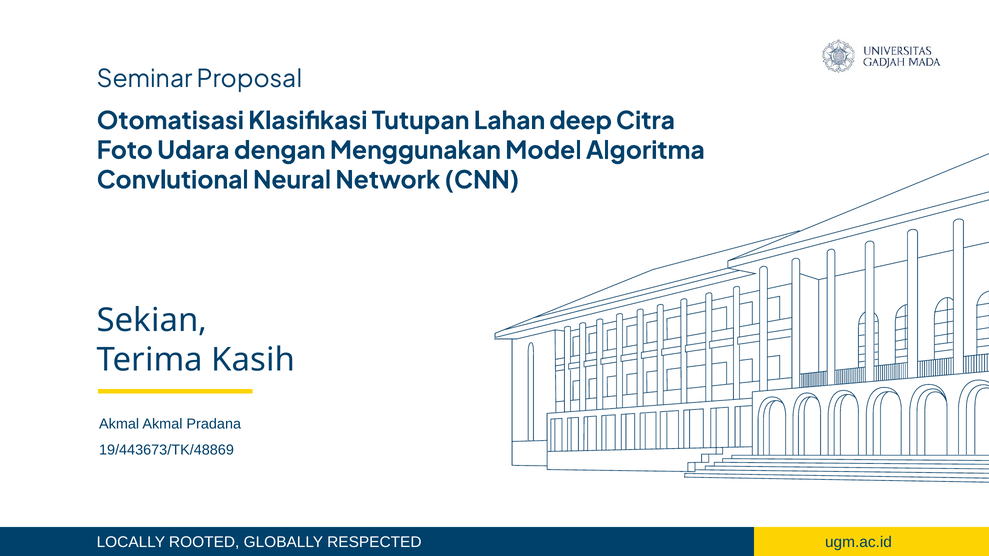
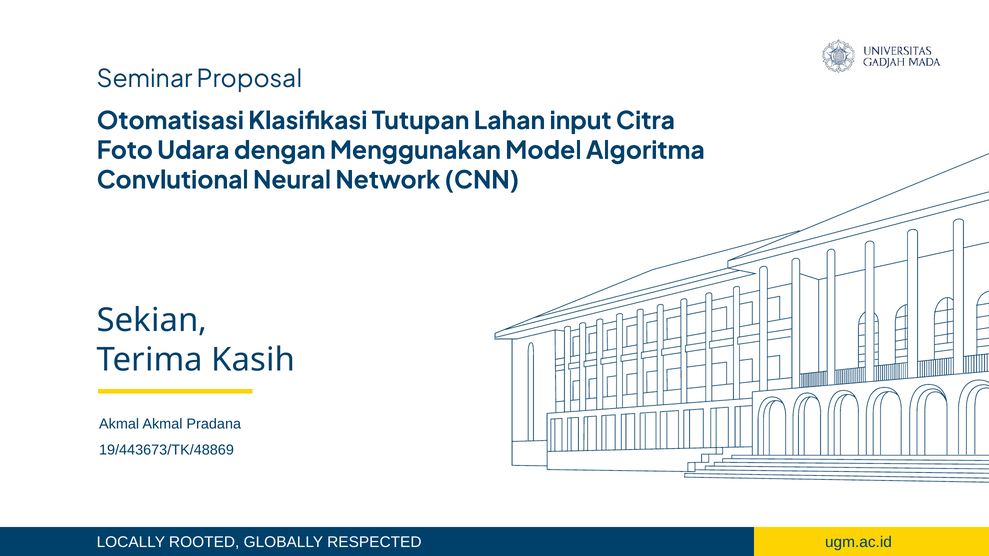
deep: deep -> input (581, 121)
